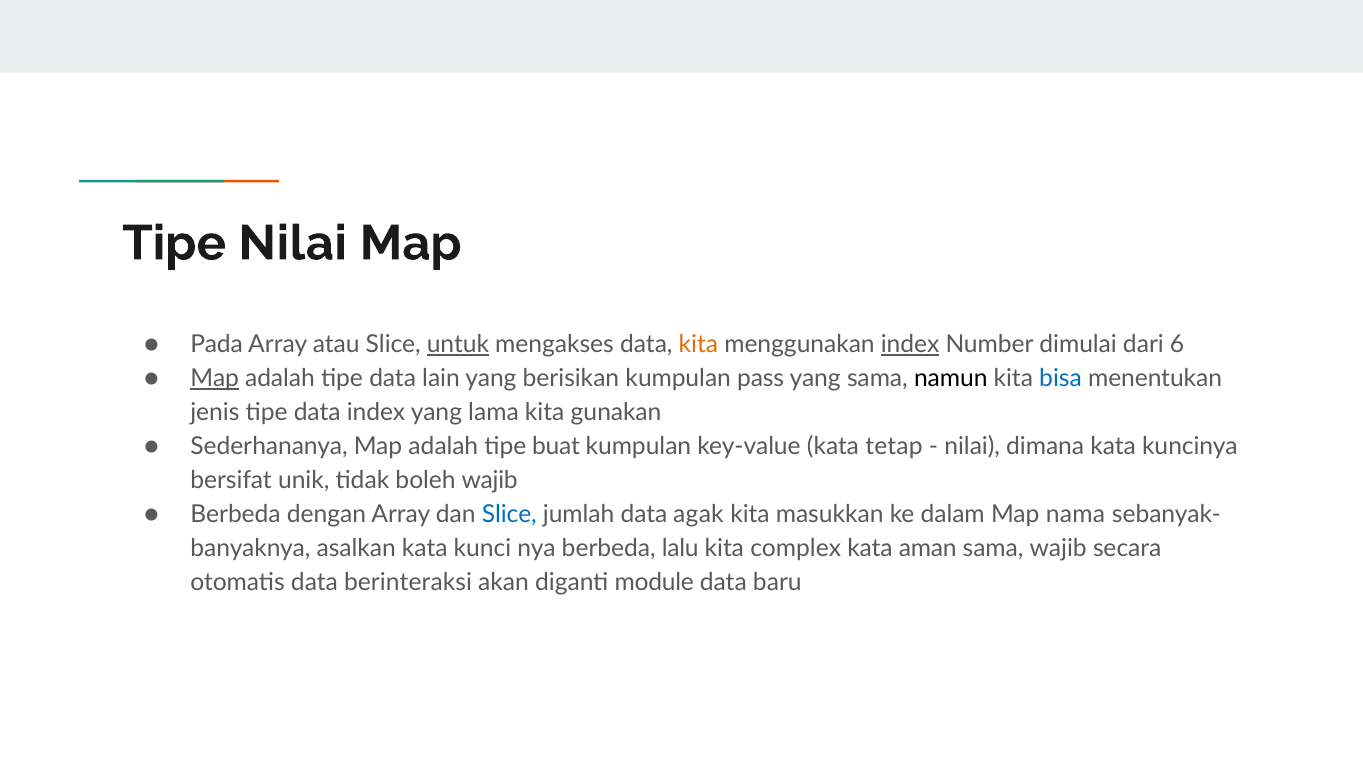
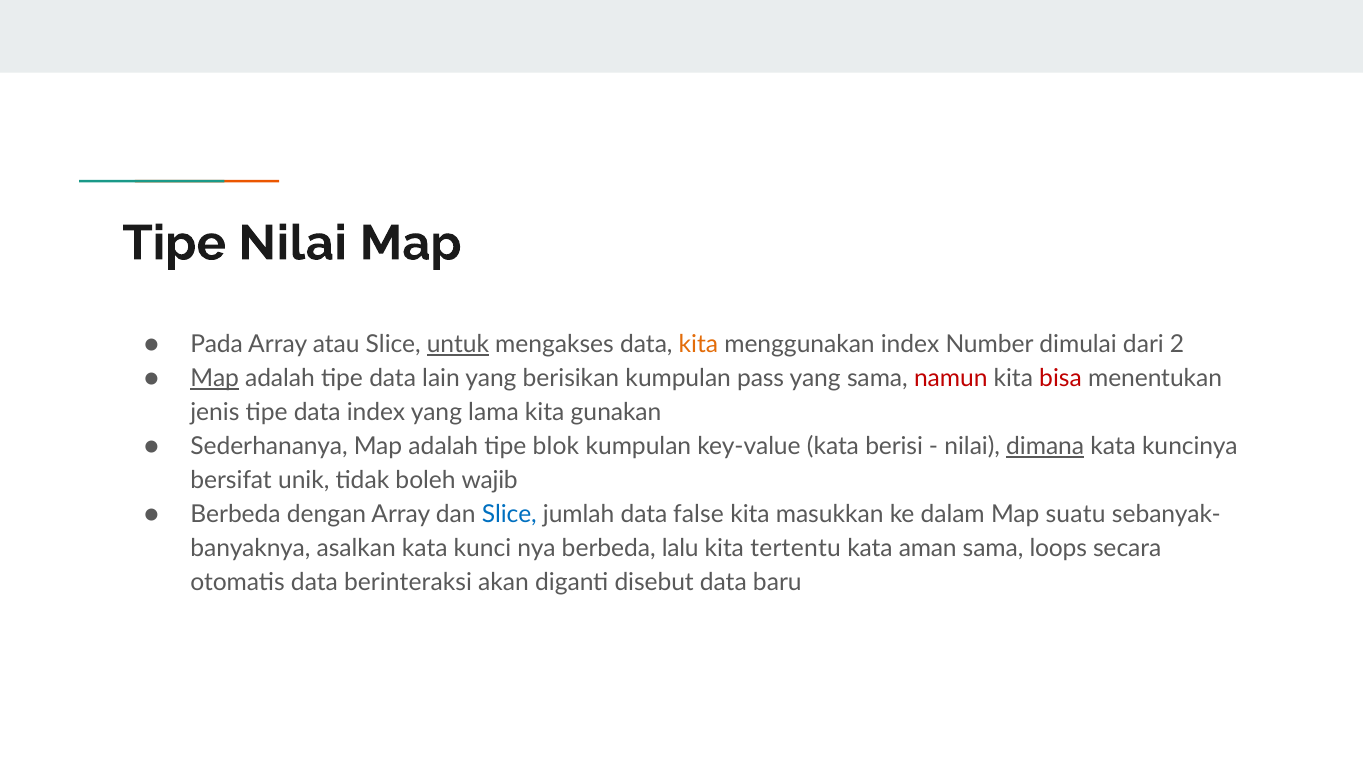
index underline: present -> none (910, 344)
6: 6 -> 2 (1177, 344)
namun colour: black -> red (951, 378)
bisa colour: blue -> red (1061, 378)
buat: buat -> blok (556, 446)
tetap: tetap -> berisi (894, 446)
dimana underline: none -> present (1045, 446)
agak: agak -> false (699, 514)
nama: nama -> suatu (1076, 514)
complex: complex -> tertentu (796, 548)
sama wajib: wajib -> loops (1058, 548)
module: module -> disebut (654, 582)
